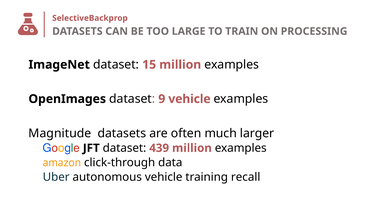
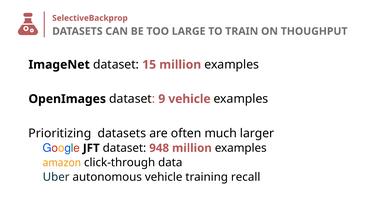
PROCESSING: PROCESSING -> THOUGHPUT (314, 31)
Magnitude: Magnitude -> Prioritizing (60, 133)
439: 439 -> 948 (159, 148)
